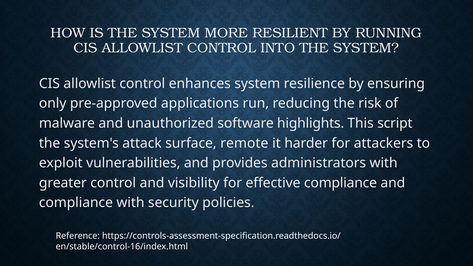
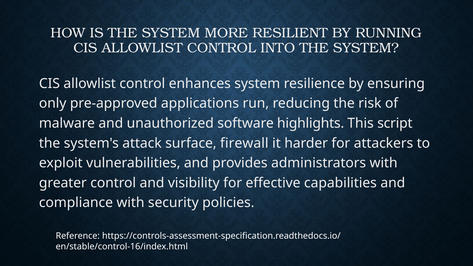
remote: remote -> firewall (244, 143)
effective compliance: compliance -> capabilities (340, 183)
